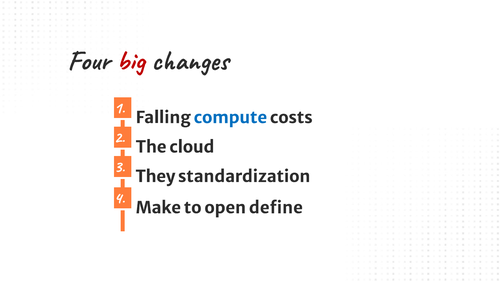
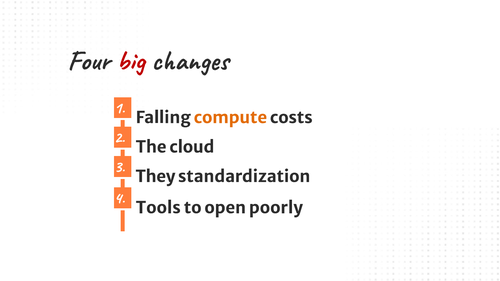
compute colour: blue -> orange (230, 118)
Make: Make -> Tools (158, 208)
define: define -> poorly (276, 208)
